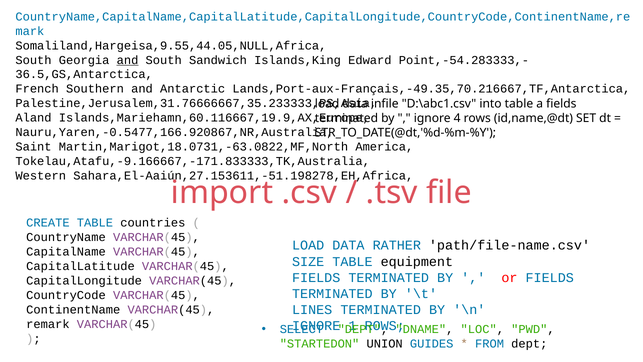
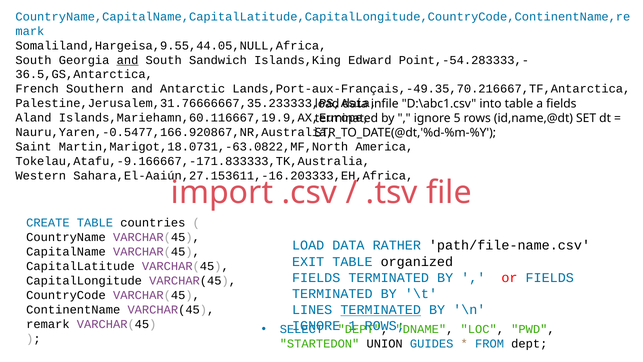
4: 4 -> 5 (457, 118)
Sahara,El-Aaiún,27.153611,-51.198278,EH,Africa: Sahara,El-Aaiún,27.153611,-51.198278,EH,Africa -> Sahara,El-Aaiún,27.153611,-16.203333,EH,Africa (243, 176)
SIZE: SIZE -> EXIT (308, 261)
equipment: equipment -> organized (417, 261)
TERMINATED underline: none -> present (381, 310)
